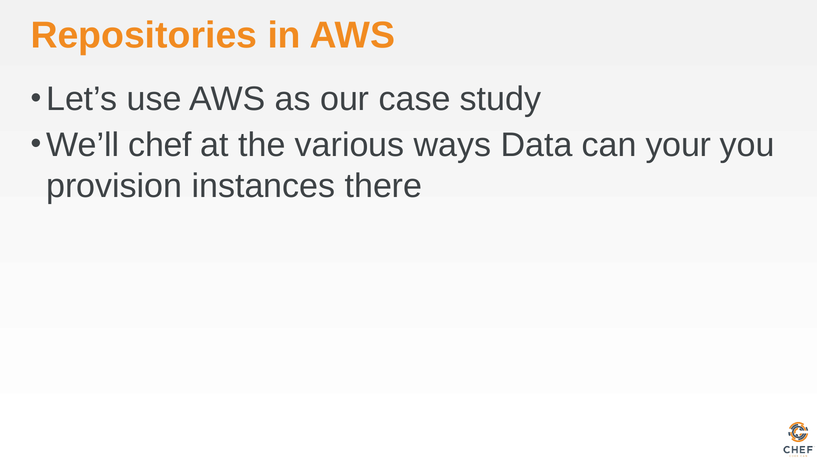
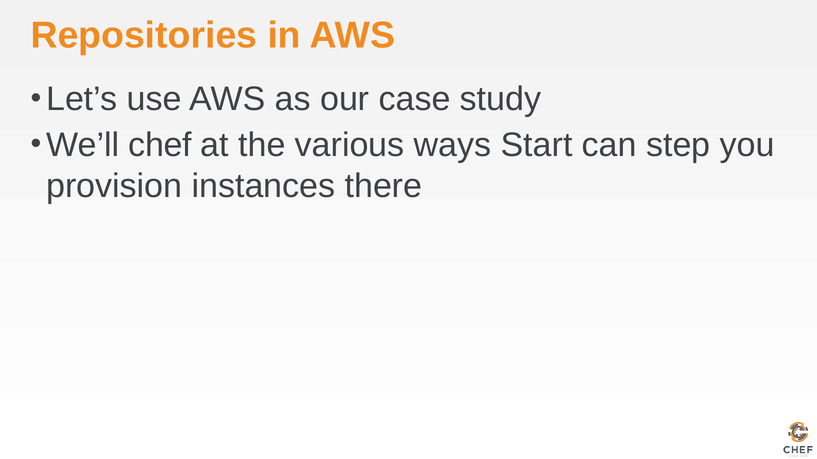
Data: Data -> Start (537, 145)
your: your -> step (678, 145)
